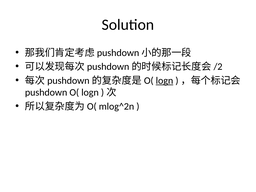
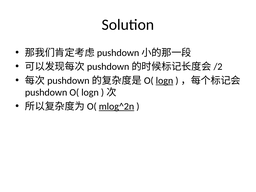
mlog^2n underline: none -> present (116, 106)
